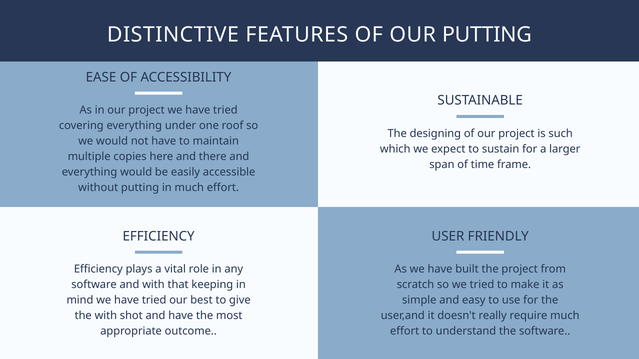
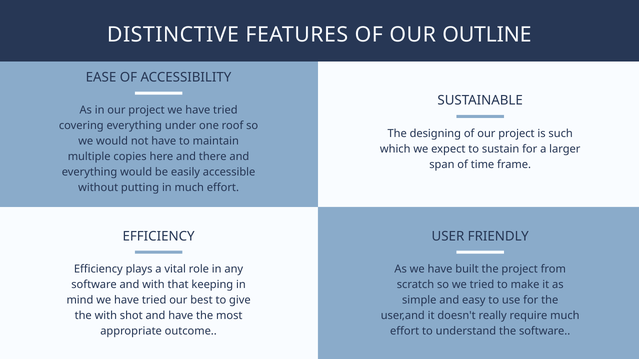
OUR PUTTING: PUTTING -> OUTLINE (487, 35)
